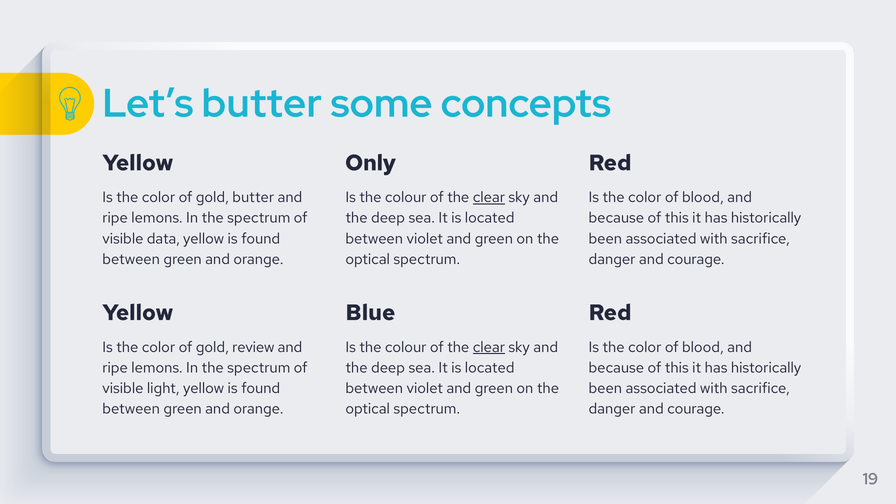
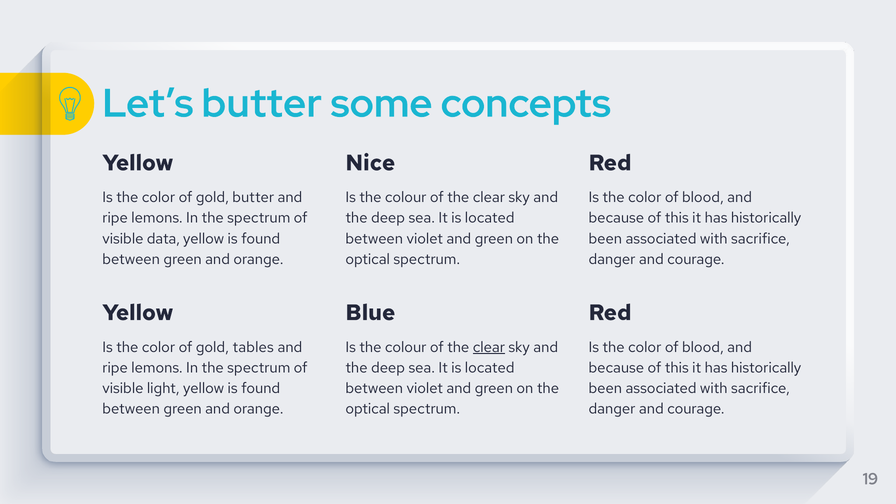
Only: Only -> Nice (370, 163)
clear underline: present -> none (489, 197)
review: review -> tables (253, 347)
